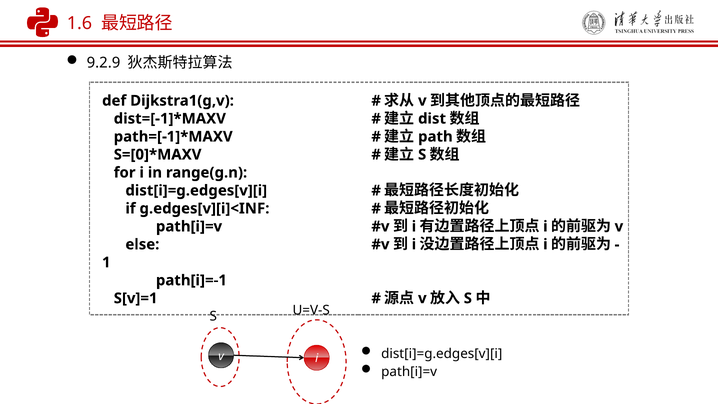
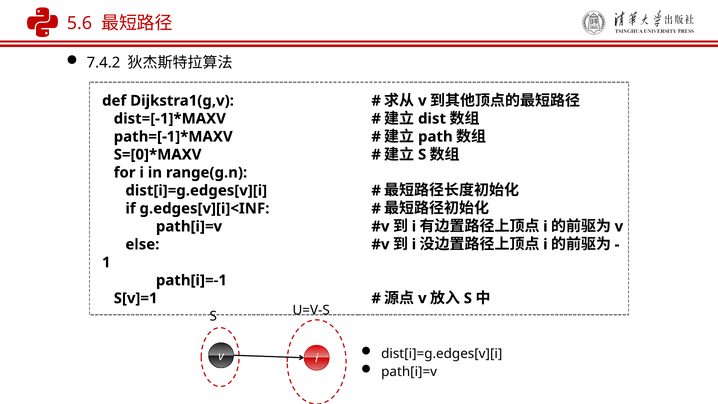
1.6: 1.6 -> 5.6 (79, 23)
9.2.9: 9.2.9 -> 7.4.2 (104, 63)
